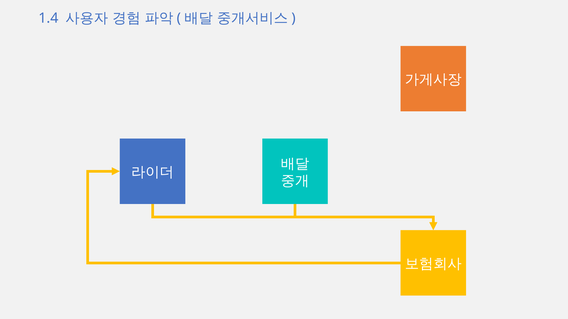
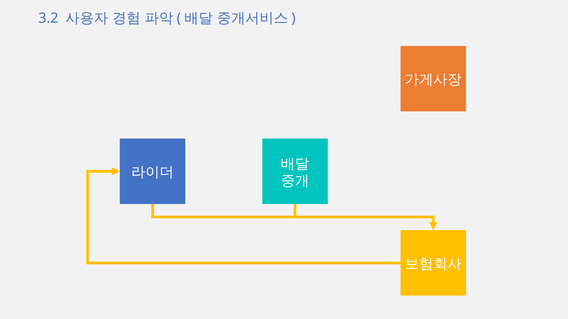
1.4: 1.4 -> 3.2 (48, 18)
